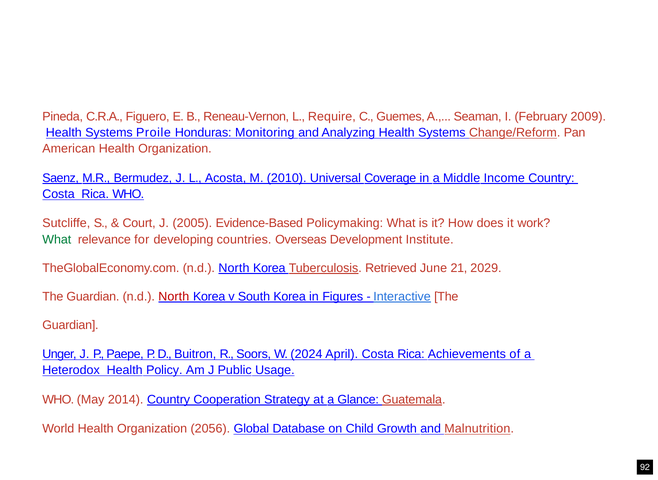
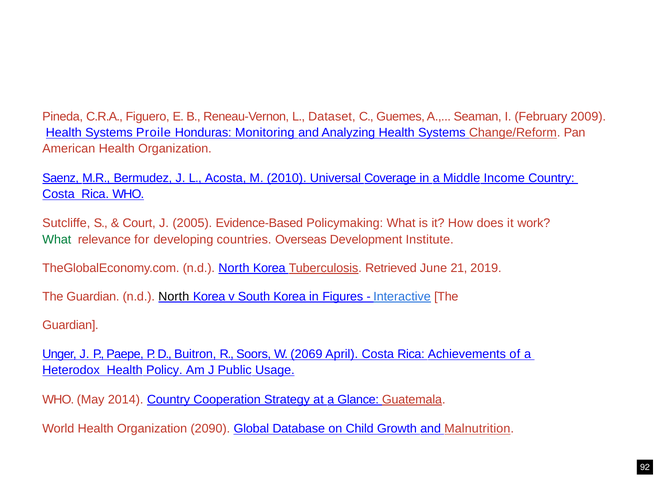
Require: Require -> Dataset (332, 117)
2029: 2029 -> 2019 (486, 268)
North colour: red -> black (174, 297)
2024: 2024 -> 2069 (306, 354)
2056: 2056 -> 2090 (210, 429)
